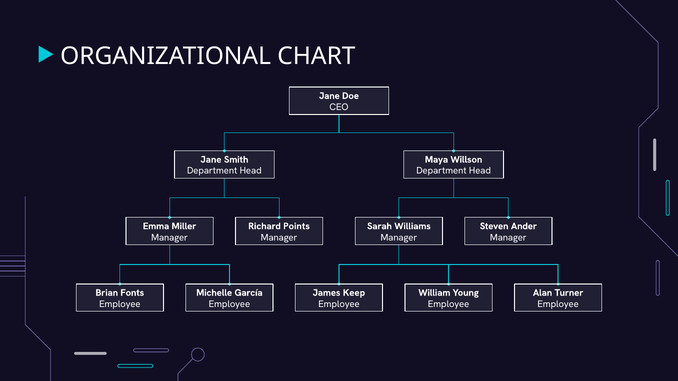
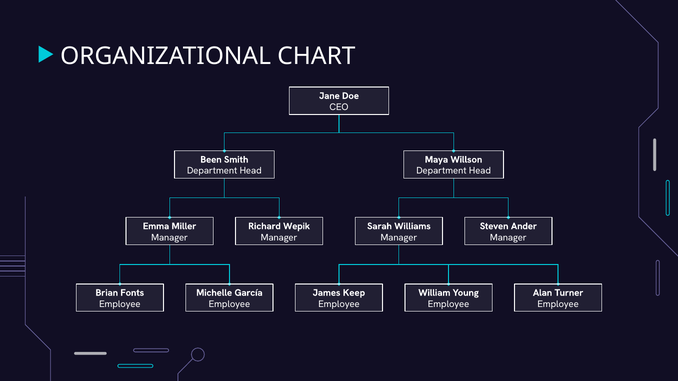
Jane: Jane -> Been (211, 160)
Points: Points -> Wepik (297, 226)
